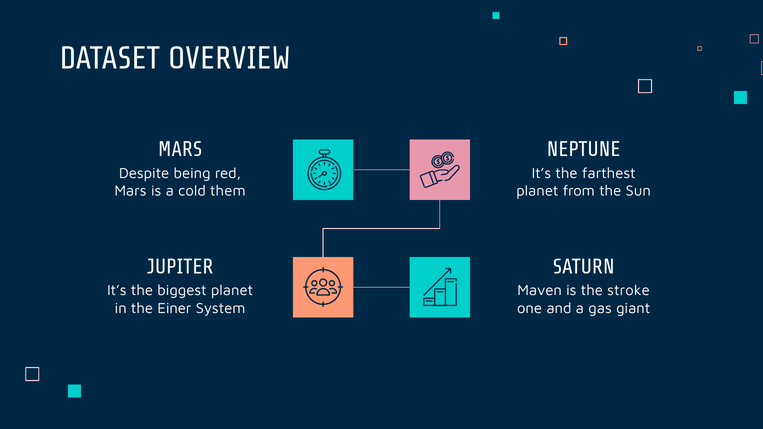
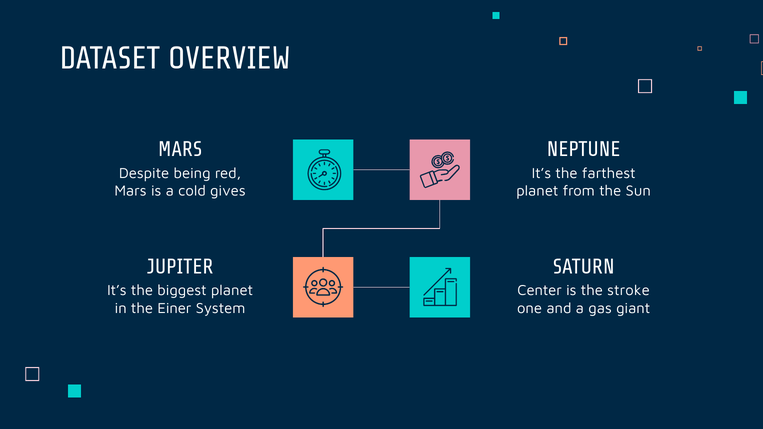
them: them -> gives (228, 191)
Maven: Maven -> Center (540, 291)
